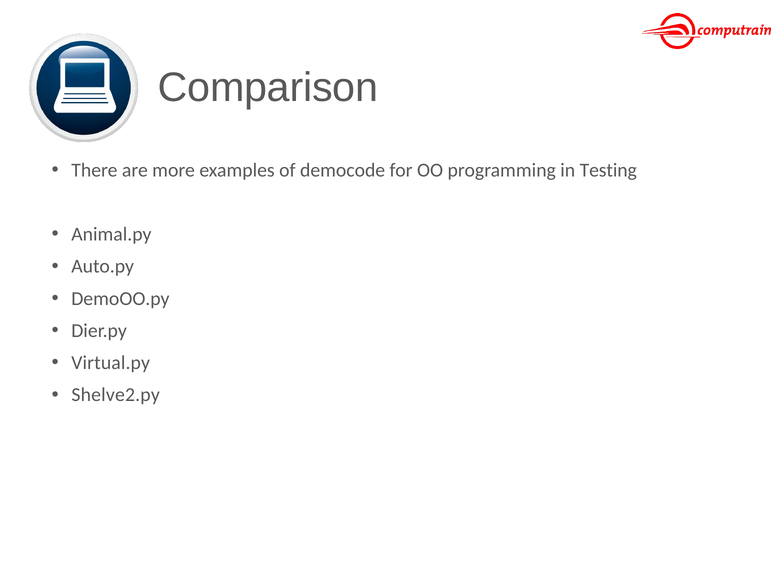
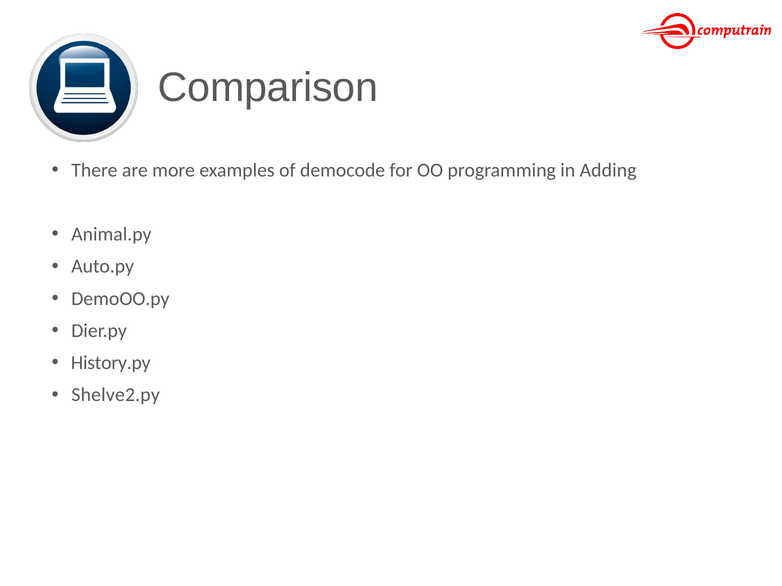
Testing: Testing -> Adding (608, 170)
Virtual.py: Virtual.py -> History.py (111, 363)
